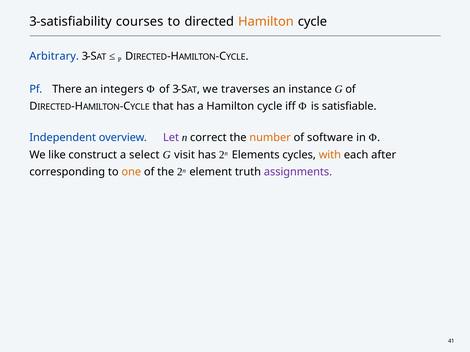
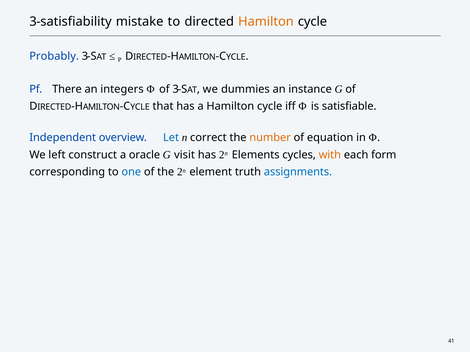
courses: courses -> mistake (140, 22)
Arbitrary: Arbitrary -> Probably (54, 56)
traverses: traverses -> dummies (245, 89)
Let colour: purple -> blue (171, 138)
software: software -> equation (330, 138)
like: like -> left (57, 155)
select: select -> oracle (144, 155)
after: after -> form (384, 155)
one colour: orange -> blue (131, 172)
assignments colour: purple -> blue (298, 172)
